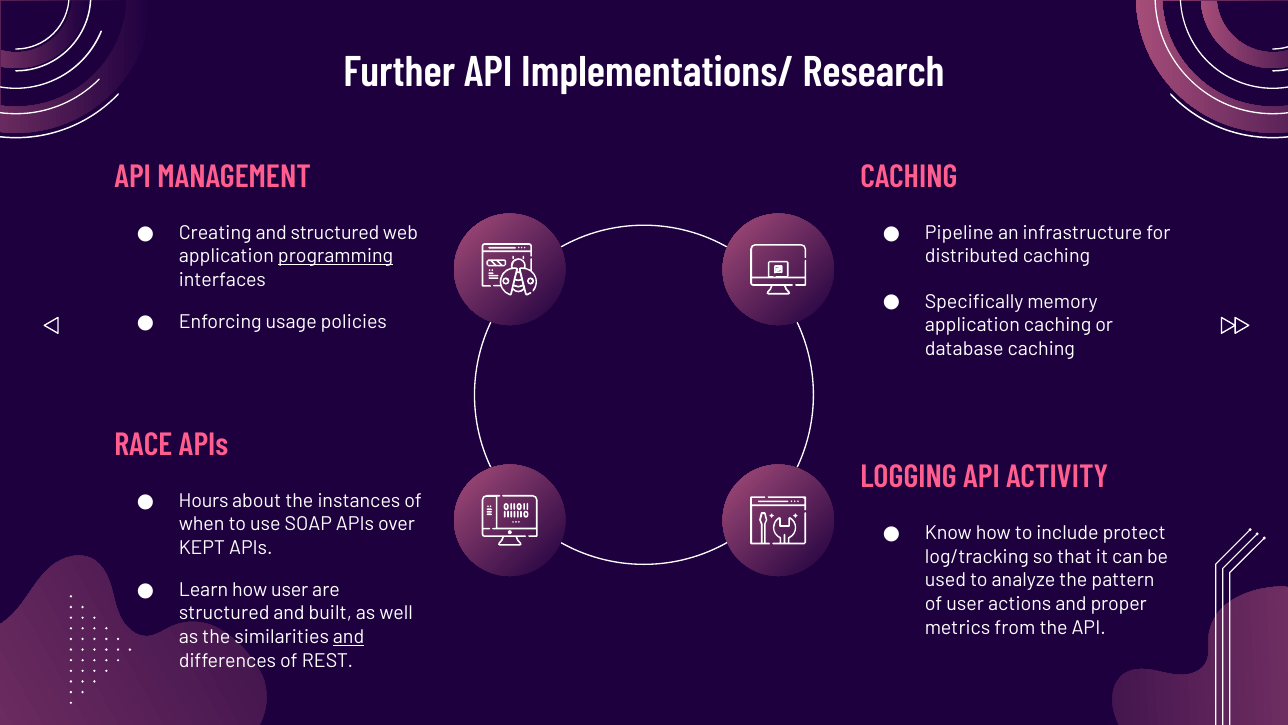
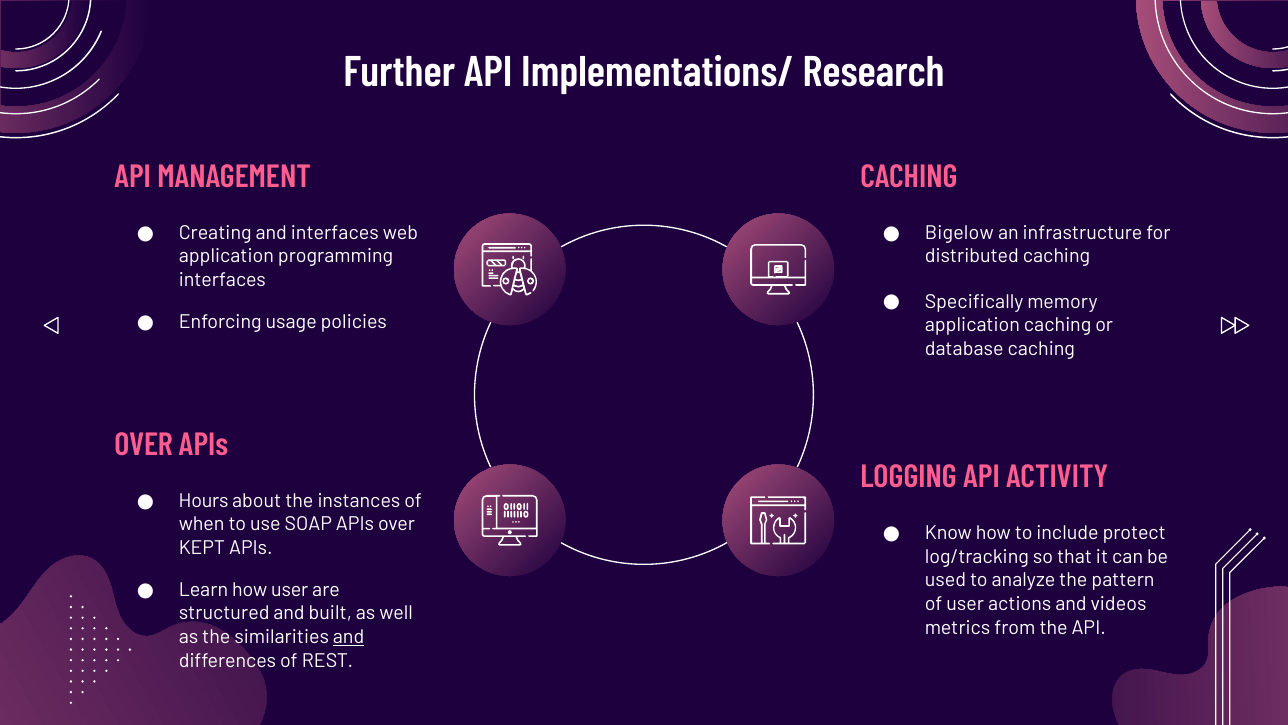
and structured: structured -> interfaces (335, 233)
Pipeline: Pipeline -> Bigelow (959, 233)
programming underline: present -> none (336, 256)
RACE: RACE -> OVER (144, 444)
proper: proper -> videos (1119, 604)
